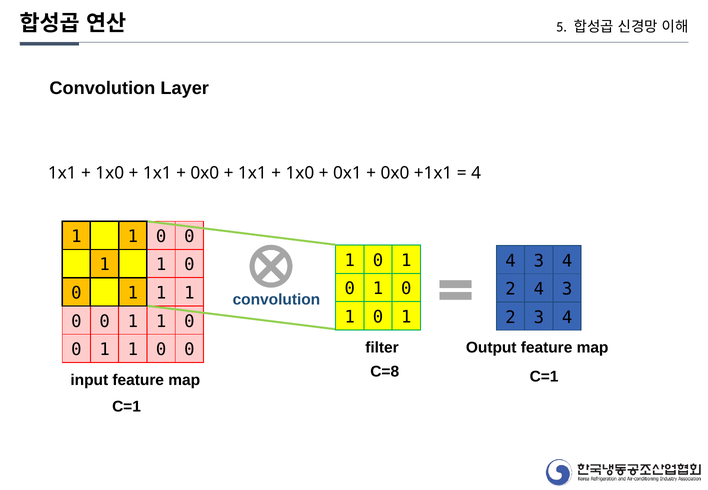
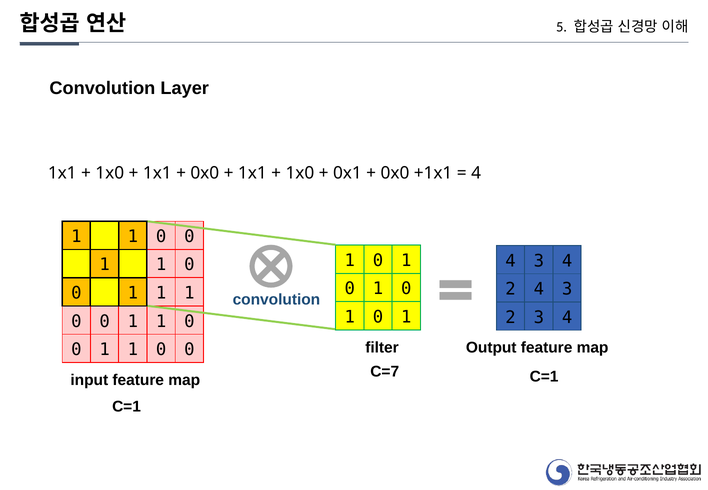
C=8: C=8 -> C=7 (385, 372)
